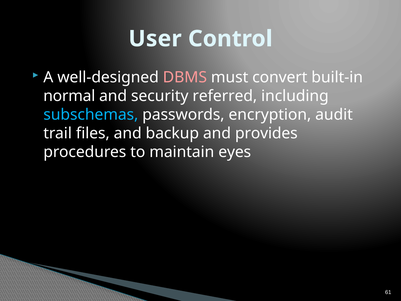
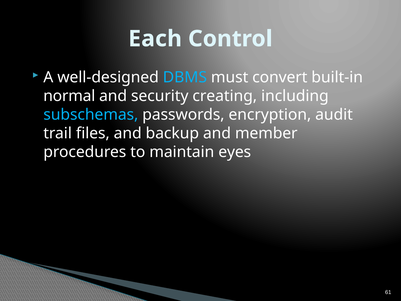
User: User -> Each (155, 39)
DBMS colour: pink -> light blue (185, 77)
referred: referred -> creating (225, 96)
provides: provides -> member (266, 133)
